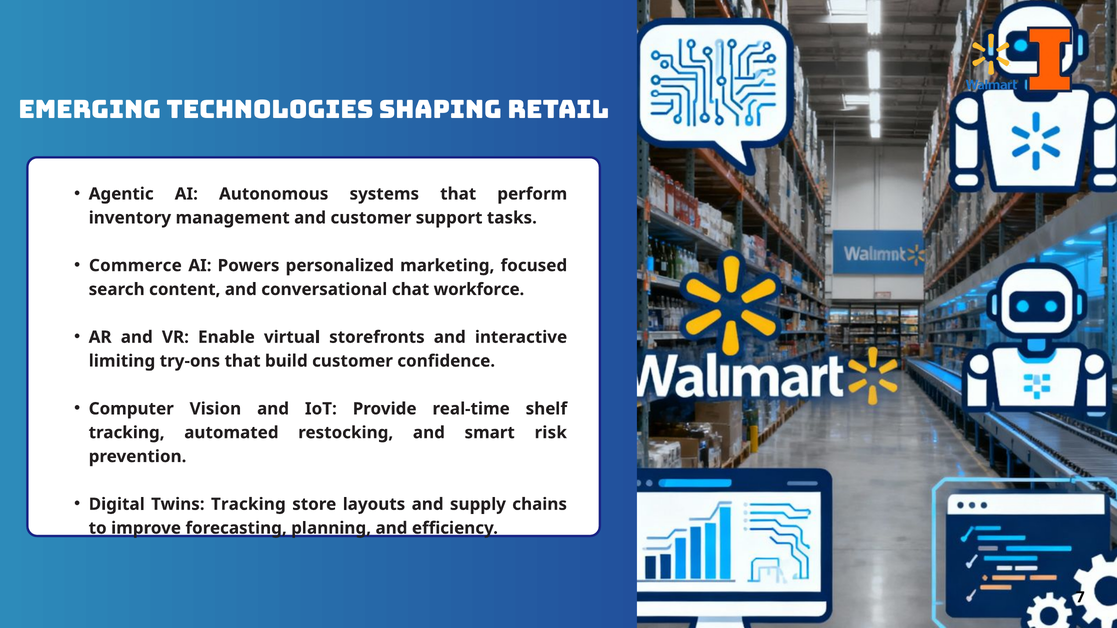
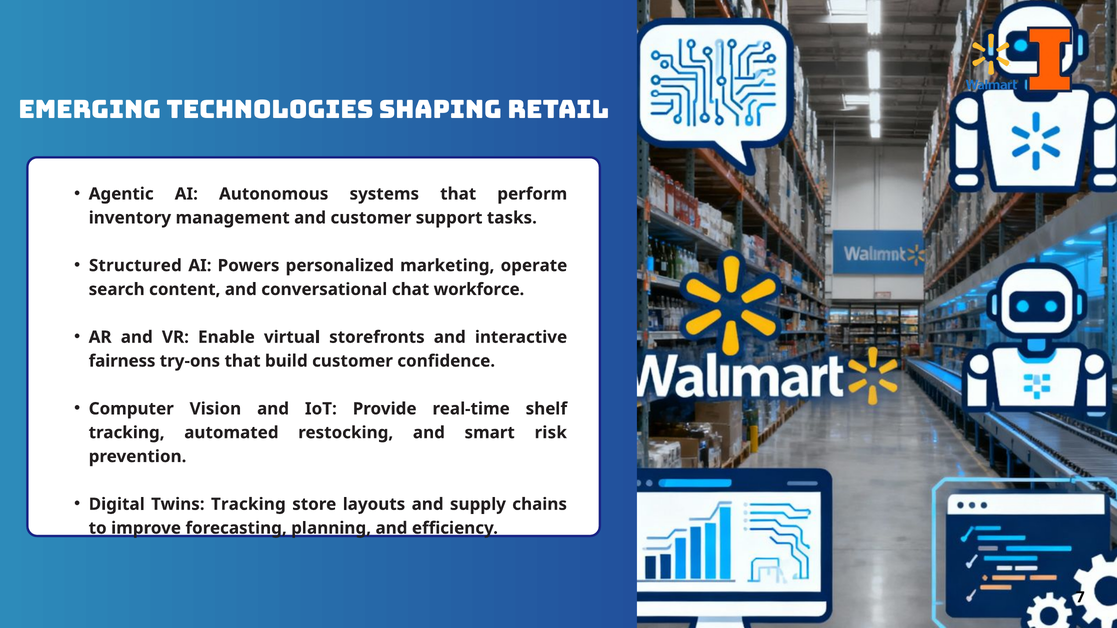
Commerce: Commerce -> Structured (135, 266)
focused: focused -> operate (534, 266)
limiting: limiting -> fairness (122, 361)
